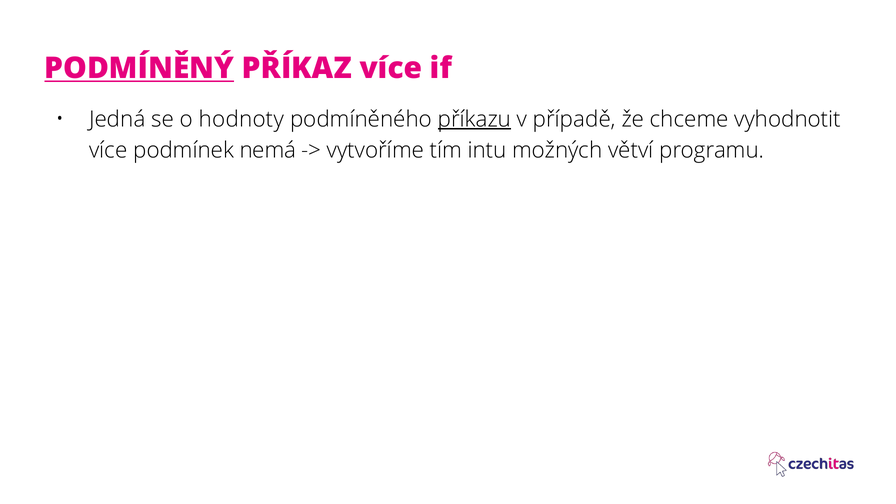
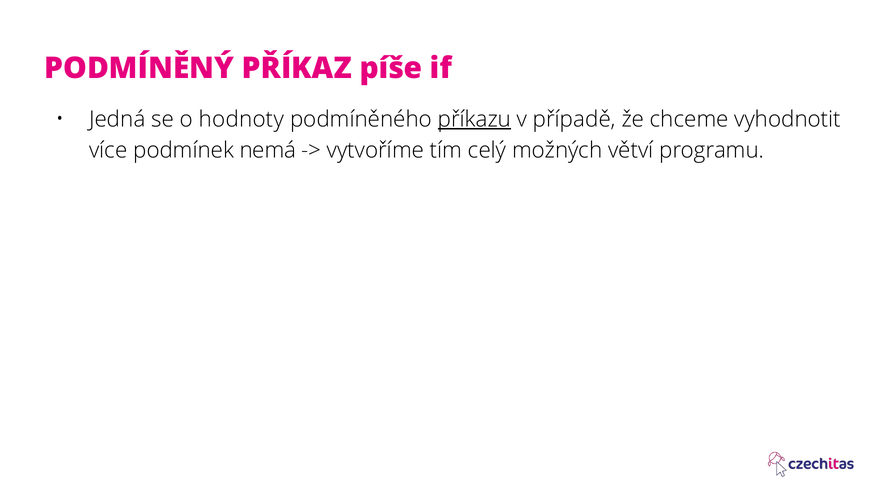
PODMÍNĚNÝ underline: present -> none (139, 68)
PŘÍKAZ více: více -> píše (391, 68)
intu: intu -> celý (487, 150)
